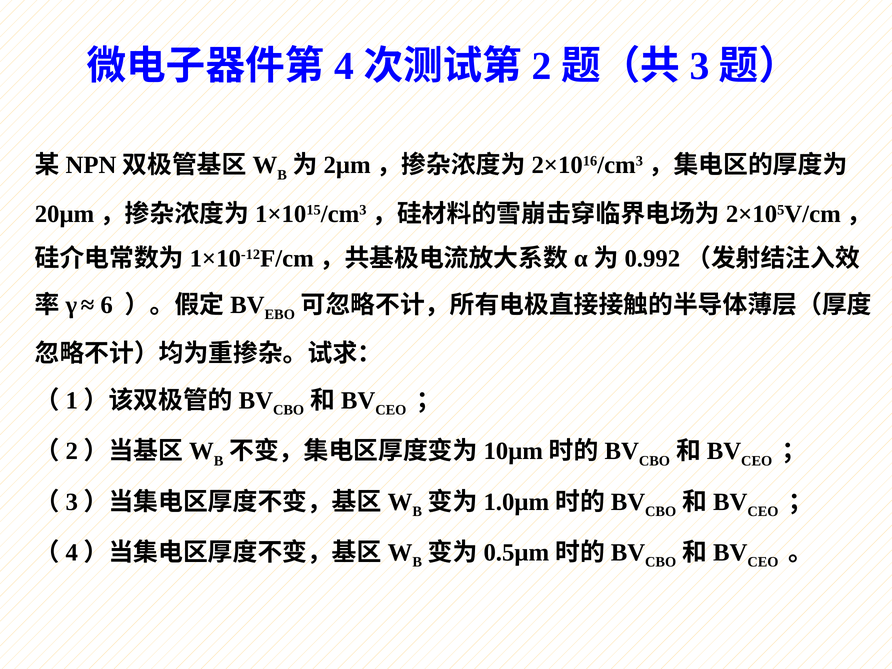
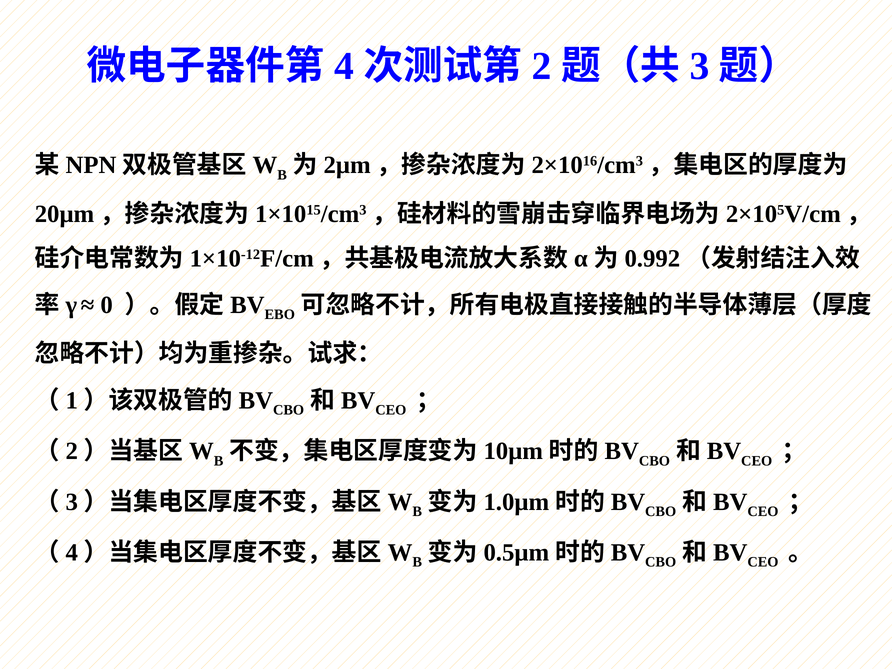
6: 6 -> 0 (107, 305)
